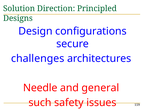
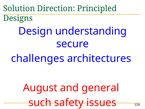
configurations: configurations -> understanding (91, 31)
Needle: Needle -> August (40, 88)
